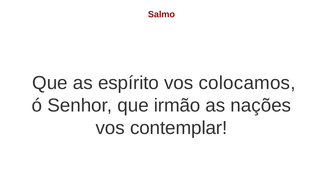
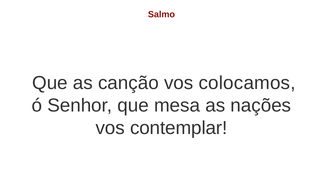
espírito: espírito -> canção (128, 83)
irmão: irmão -> mesa (177, 106)
